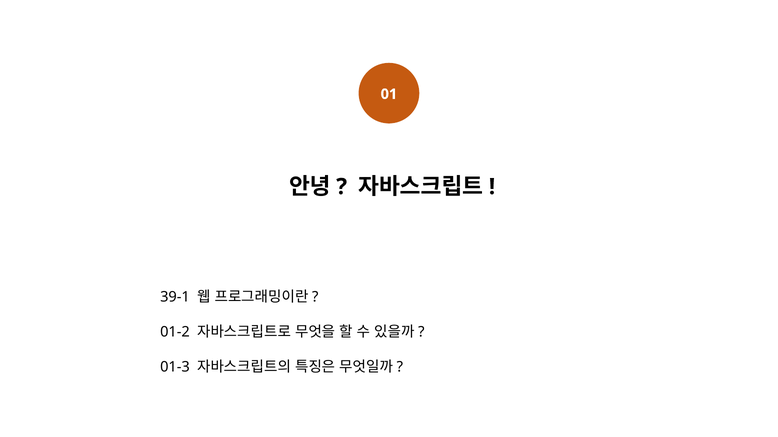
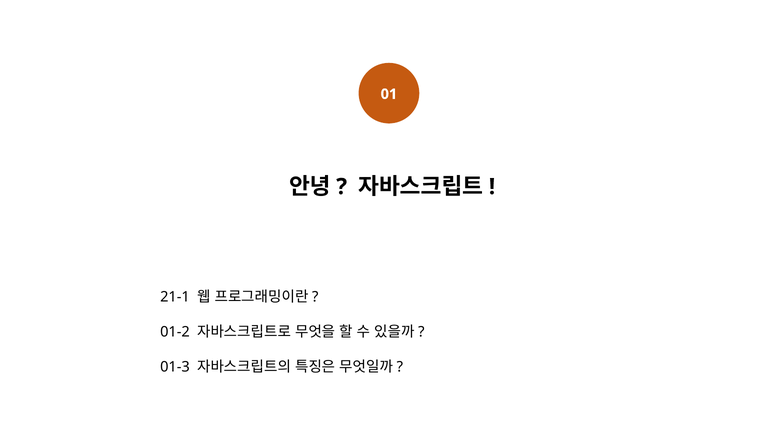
39-1: 39-1 -> 21-1 (175, 297)
